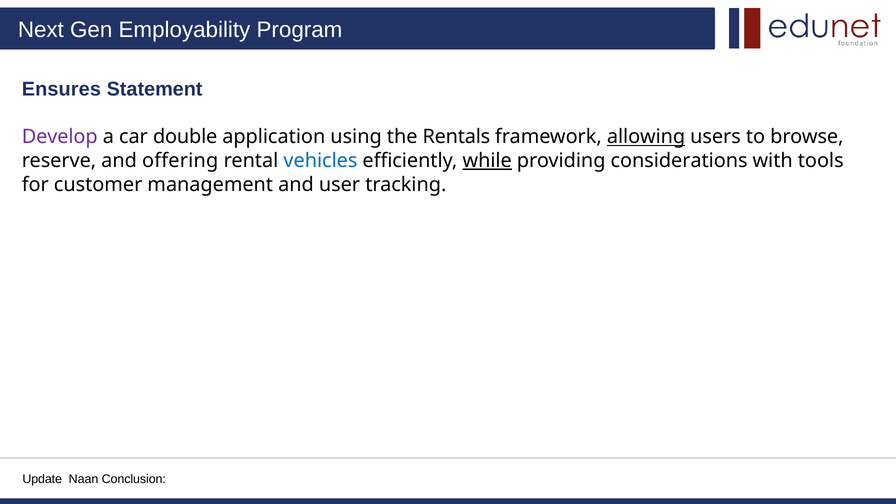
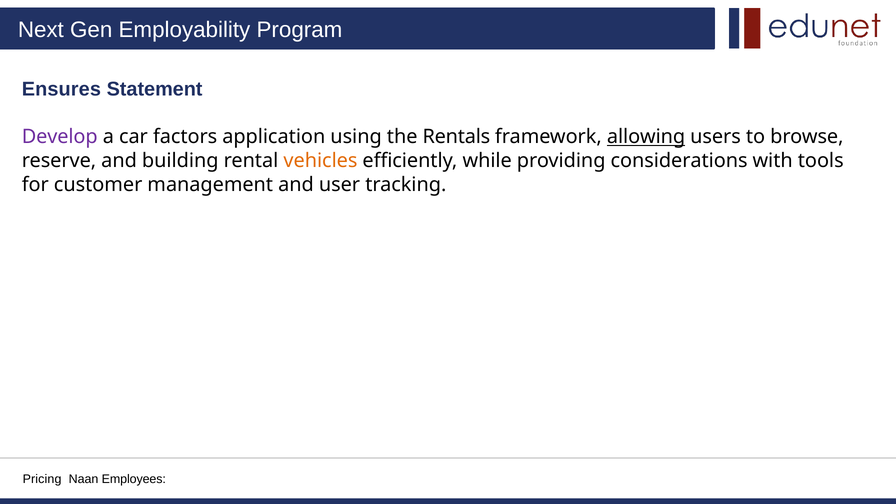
double: double -> factors (185, 137)
offering: offering -> building (180, 161)
vehicles colour: blue -> orange (320, 161)
while underline: present -> none (487, 161)
Update: Update -> Pricing (42, 479)
Conclusion: Conclusion -> Employees (134, 479)
